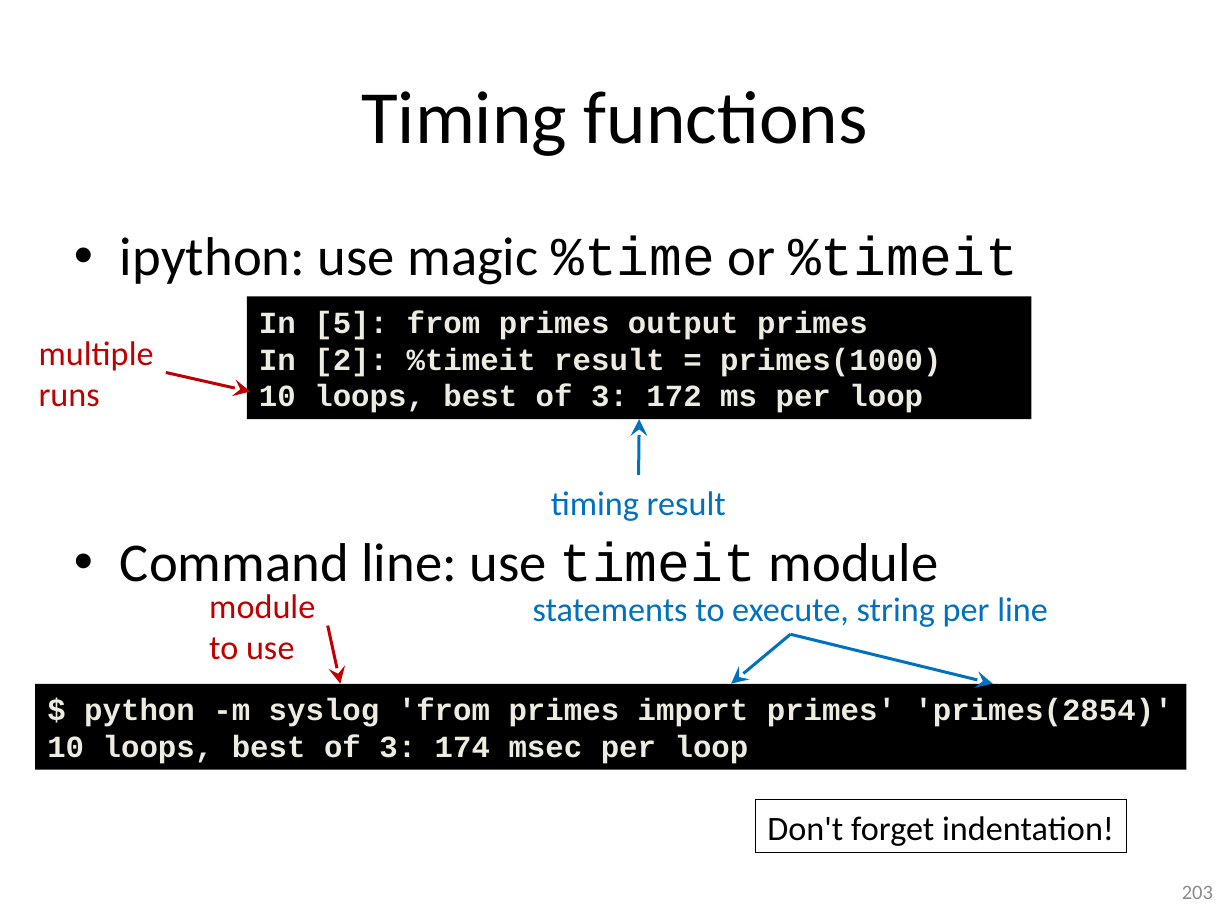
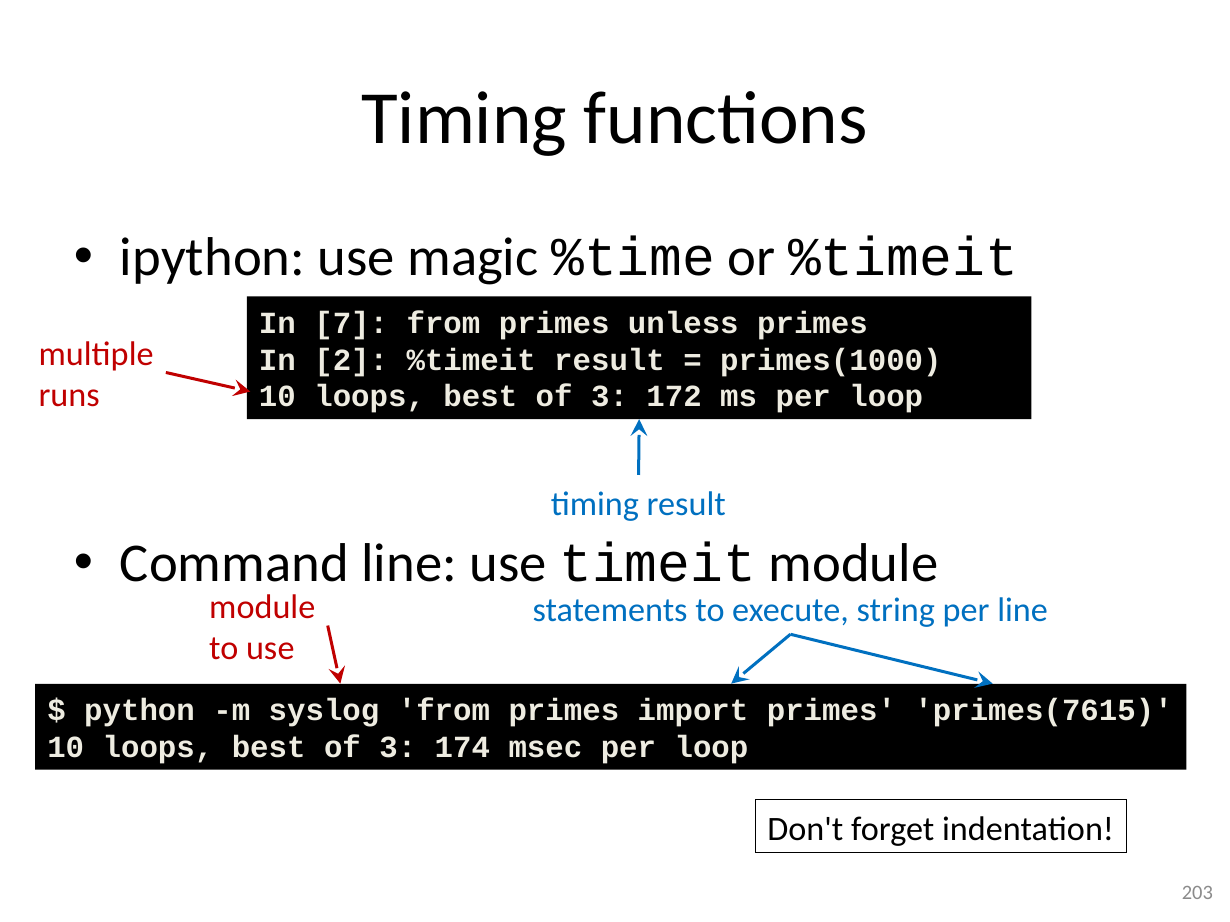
5: 5 -> 7 (351, 323)
output: output -> unless (683, 323)
primes(2854: primes(2854 -> primes(7615 (1044, 711)
